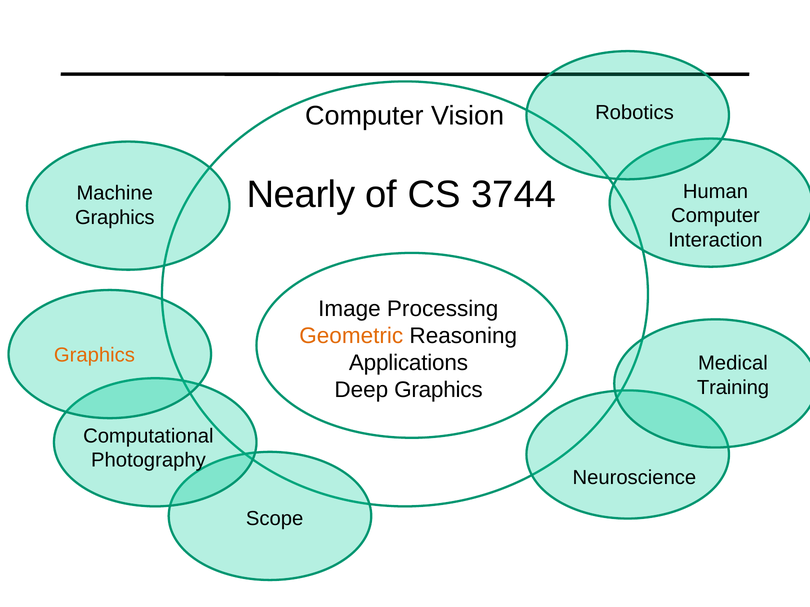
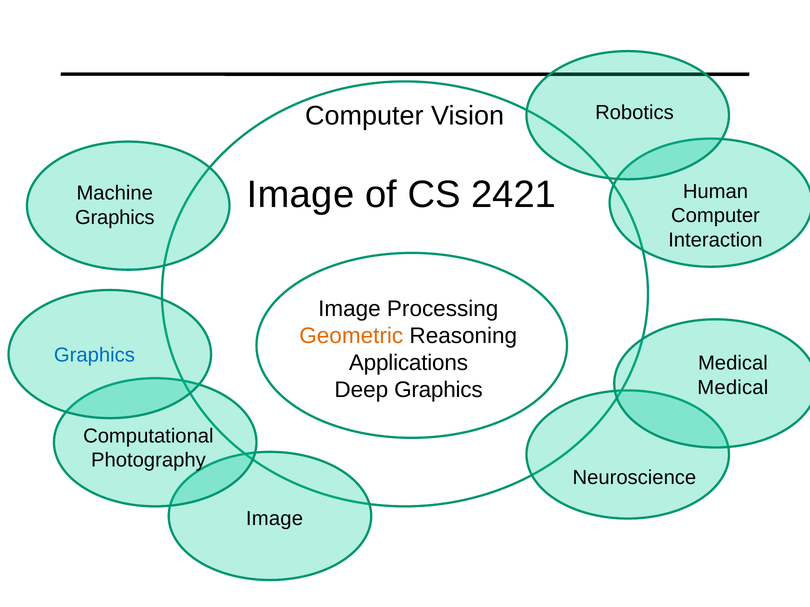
Nearly: Nearly -> Image (300, 195)
3744: 3744 -> 2421 (514, 195)
Graphics colour: orange -> blue (94, 355)
Training: Training -> Medical (733, 388)
Scope: Scope -> Image (275, 519)
